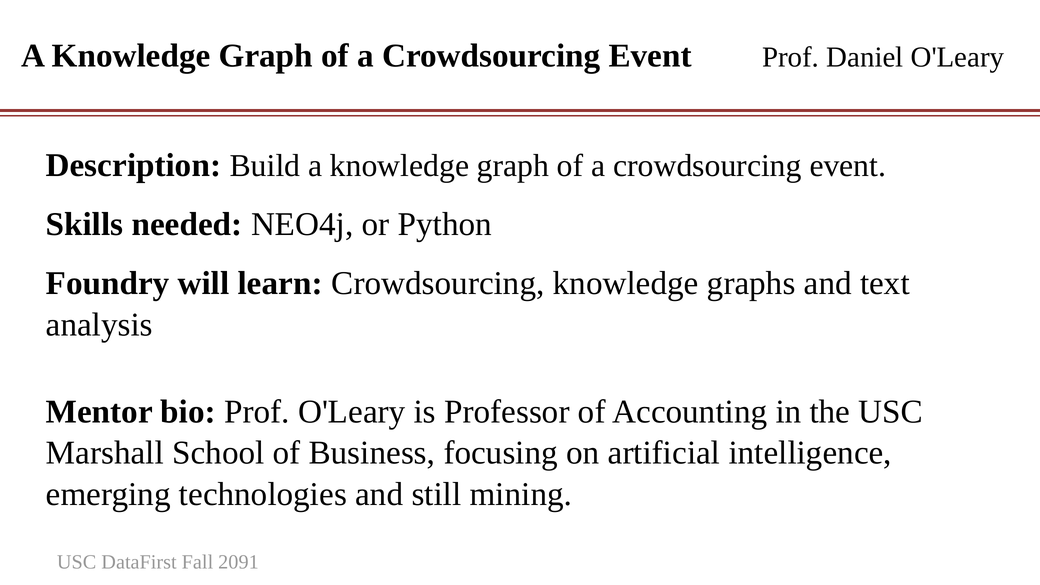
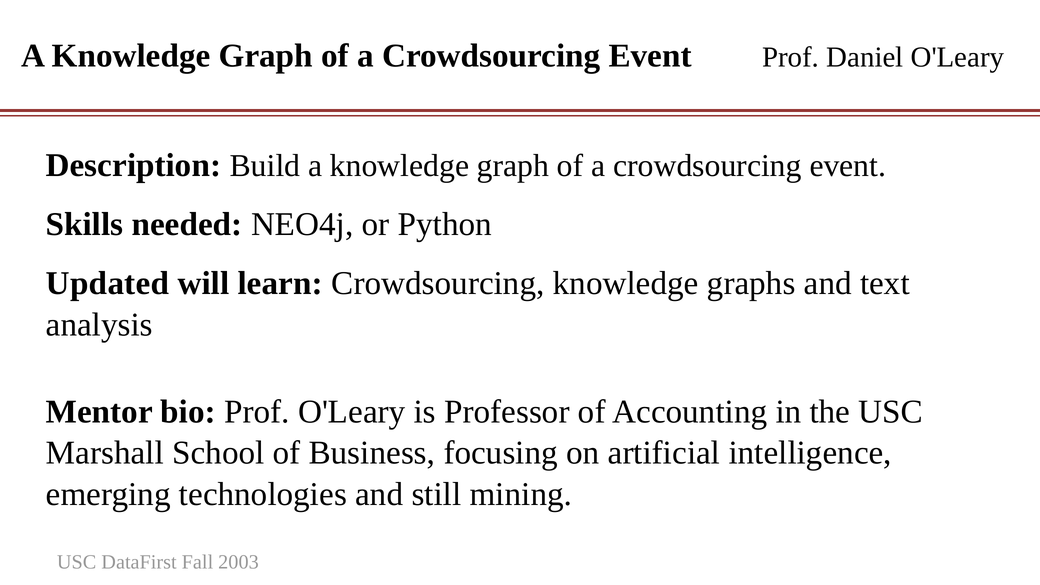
Foundry: Foundry -> Updated (108, 284)
2091: 2091 -> 2003 (239, 562)
